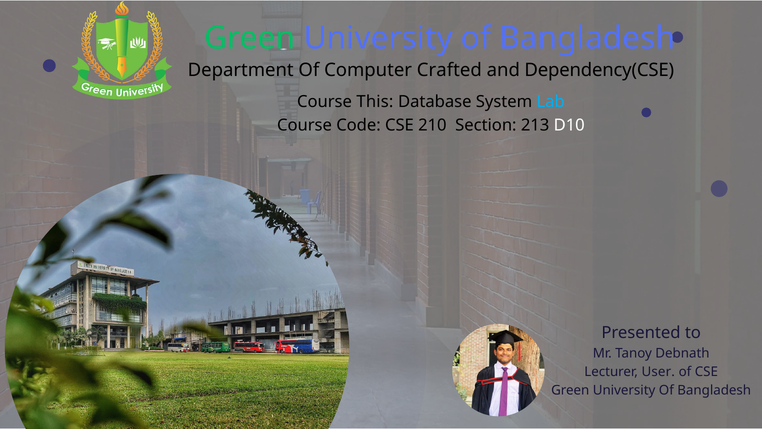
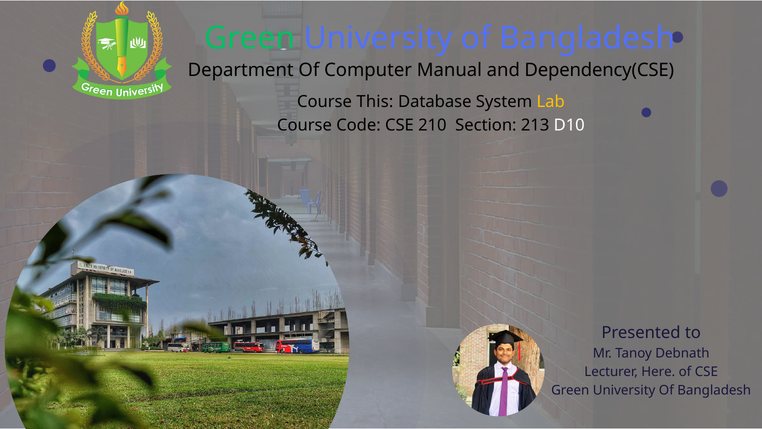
Crafted: Crafted -> Manual (449, 70)
Lab colour: light blue -> yellow (551, 102)
User: User -> Here (658, 372)
